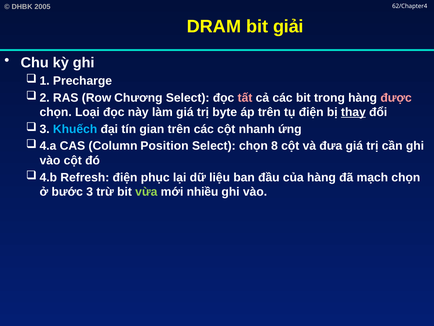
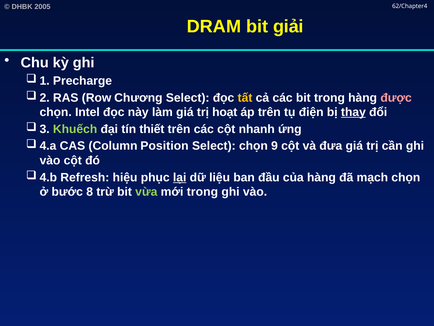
tất colour: pink -> yellow (245, 98)
Loại: Loại -> Intel (87, 112)
byte: byte -> hoạt (225, 112)
Khuếch colour: light blue -> light green (75, 129)
gian: gian -> thiết (152, 129)
8: 8 -> 9 (275, 146)
Refresh điện: điện -> hiệu (125, 177)
lại underline: none -> present (180, 177)
3: 3 -> 8 (90, 192)
mới nhiều: nhiều -> trong (202, 192)
